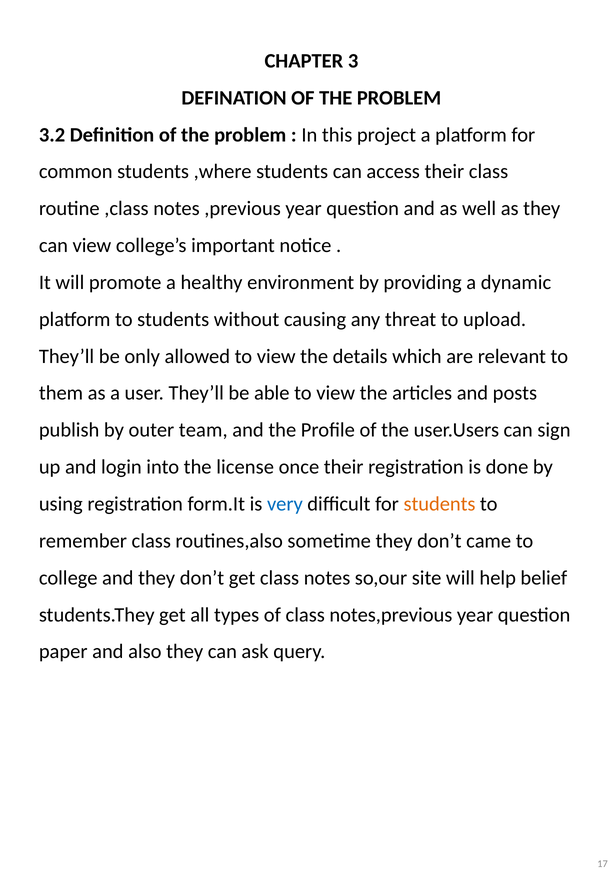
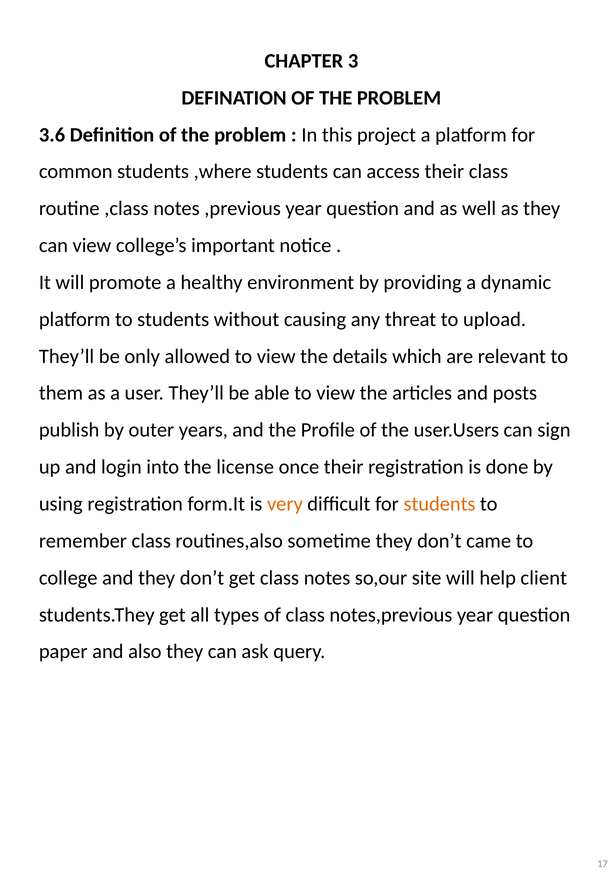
3.2: 3.2 -> 3.6 (52, 135)
team: team -> years (203, 431)
very colour: blue -> orange (285, 504)
belief: belief -> client (544, 578)
